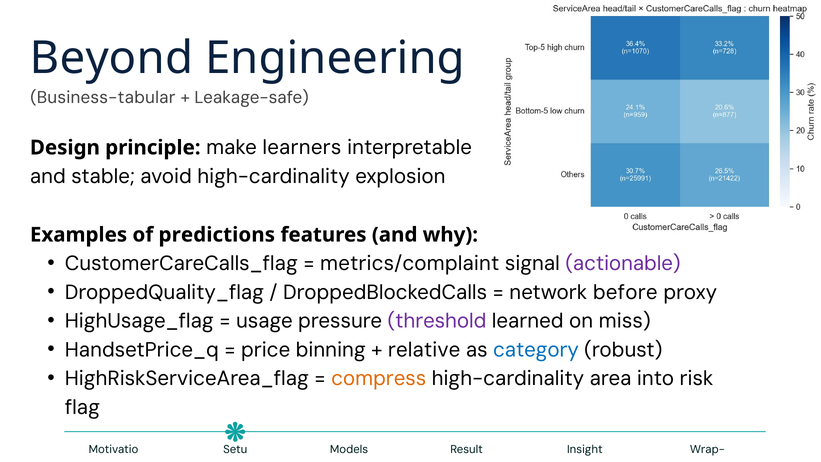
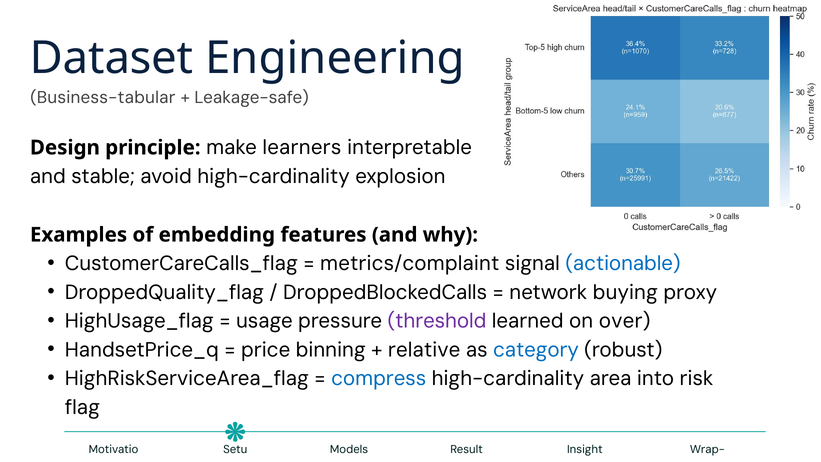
Beyond: Beyond -> Dataset (112, 58)
predictions: predictions -> embedding (217, 235)
actionable colour: purple -> blue (623, 263)
before: before -> buying (625, 292)
miss: miss -> over (625, 321)
compress colour: orange -> blue (379, 378)
